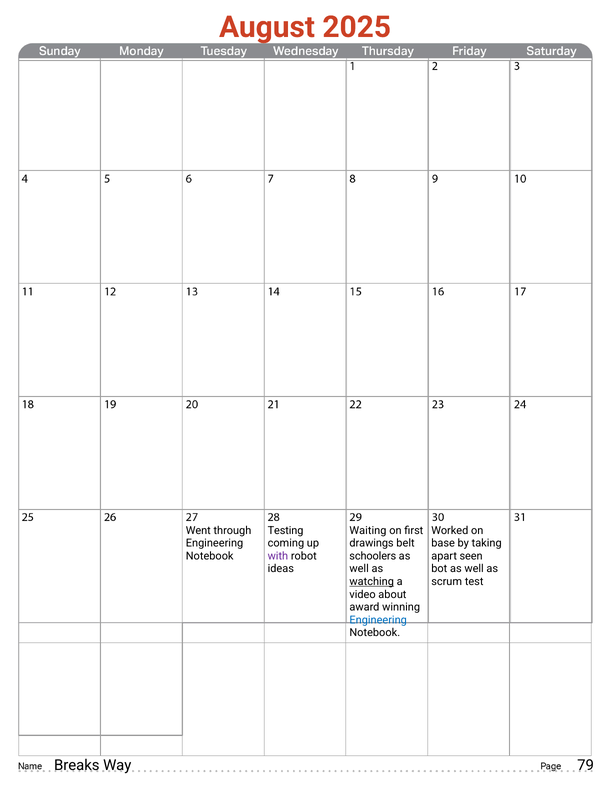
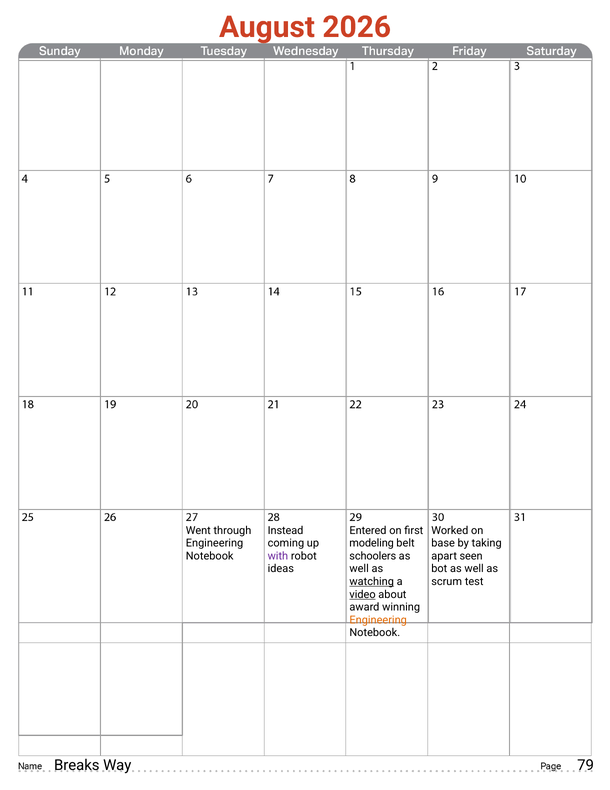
2025: 2025 -> 2026 (357, 27)
Testing: Testing -> Instead (286, 530)
Waiting: Waiting -> Entered (368, 530)
drawings: drawings -> modeling (372, 543)
video underline: none -> present (363, 594)
Engineering colour: blue -> orange (378, 620)
